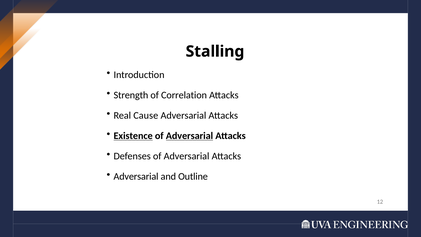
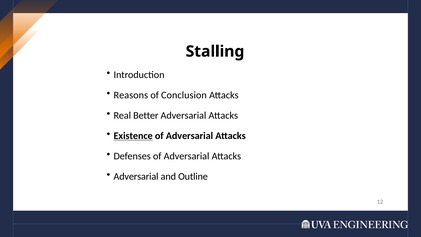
Strength: Strength -> Reasons (131, 95)
Correlation: Correlation -> Conclusion (184, 95)
Cause: Cause -> Better (146, 115)
Adversarial underline: present -> none (189, 136)
